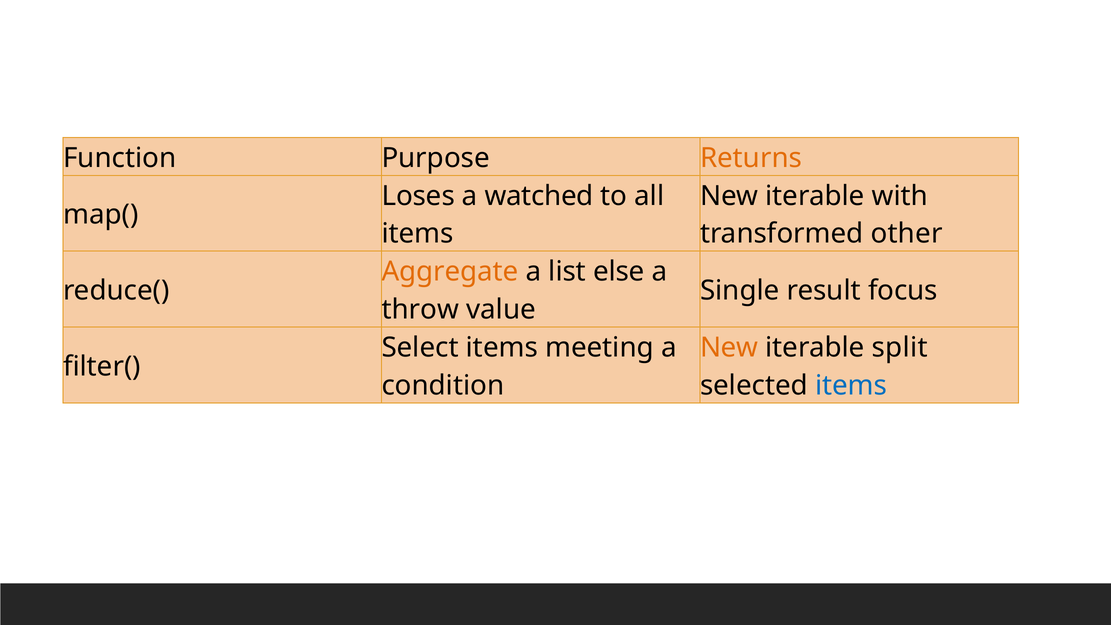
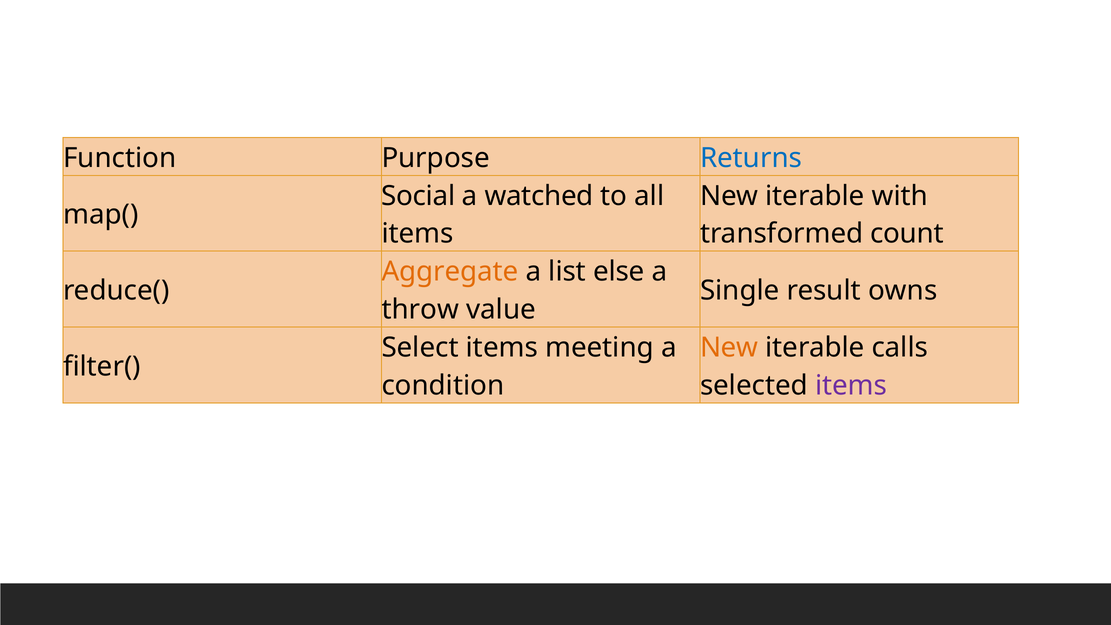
Returns colour: orange -> blue (751, 158)
Loses: Loses -> Social (418, 196)
other: other -> count (907, 234)
focus: focus -> owns (903, 291)
split: split -> calls (900, 348)
items colour: blue -> purple (851, 386)
